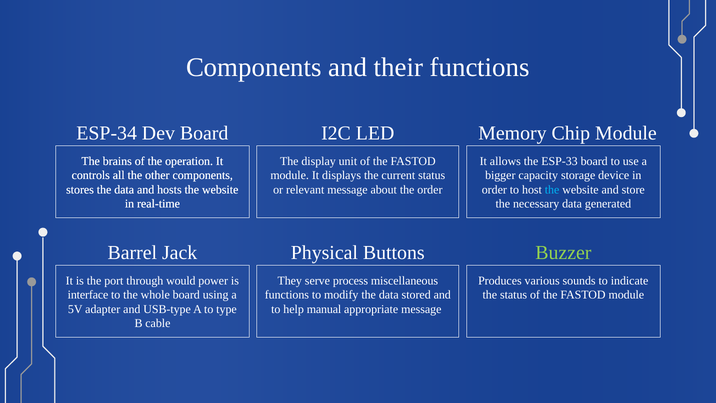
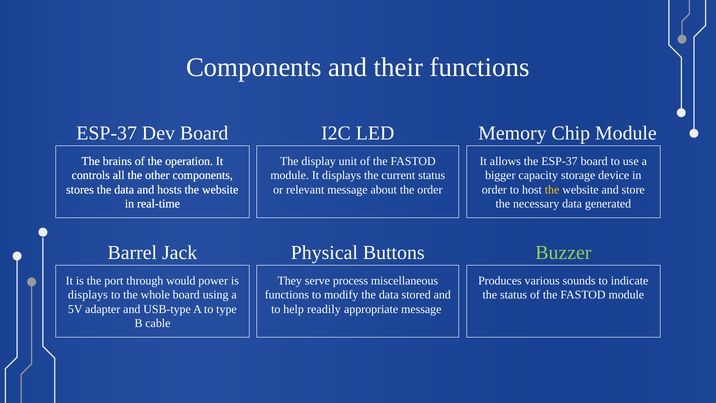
ESP-34: ESP-34 -> ESP-37 (107, 133)
the ESP-33: ESP-33 -> ESP-37 (559, 161)
the colour: light blue -> yellow (552, 190)
interface: interface -> displays (88, 295)
manual: manual -> readily (324, 309)
